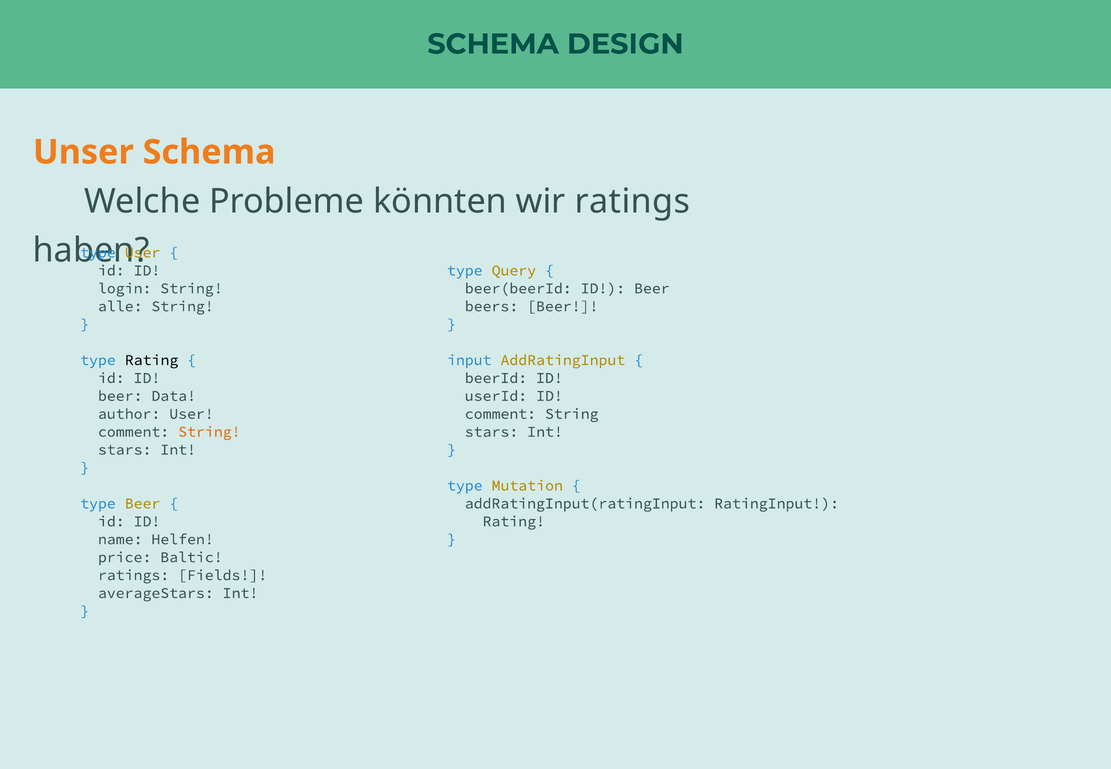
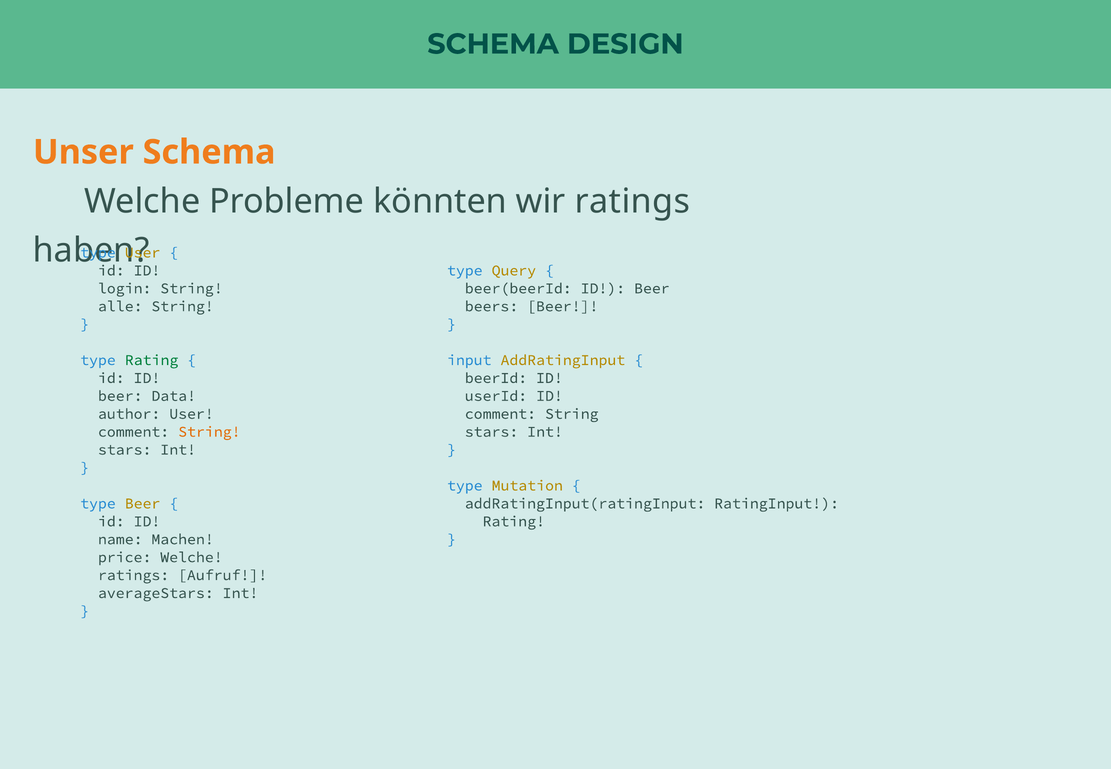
Rating colour: black -> green (152, 360)
Helfen: Helfen -> Machen (183, 539)
price Baltic: Baltic -> Welche (191, 557)
Fields: Fields -> Aufruf (223, 575)
